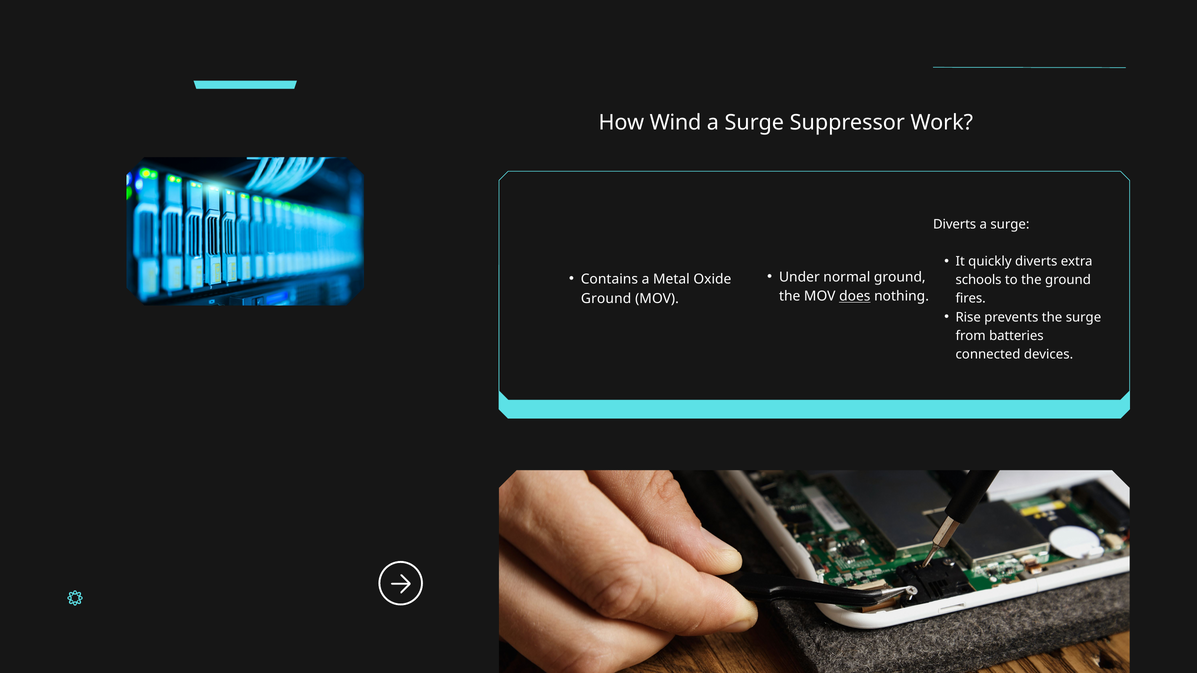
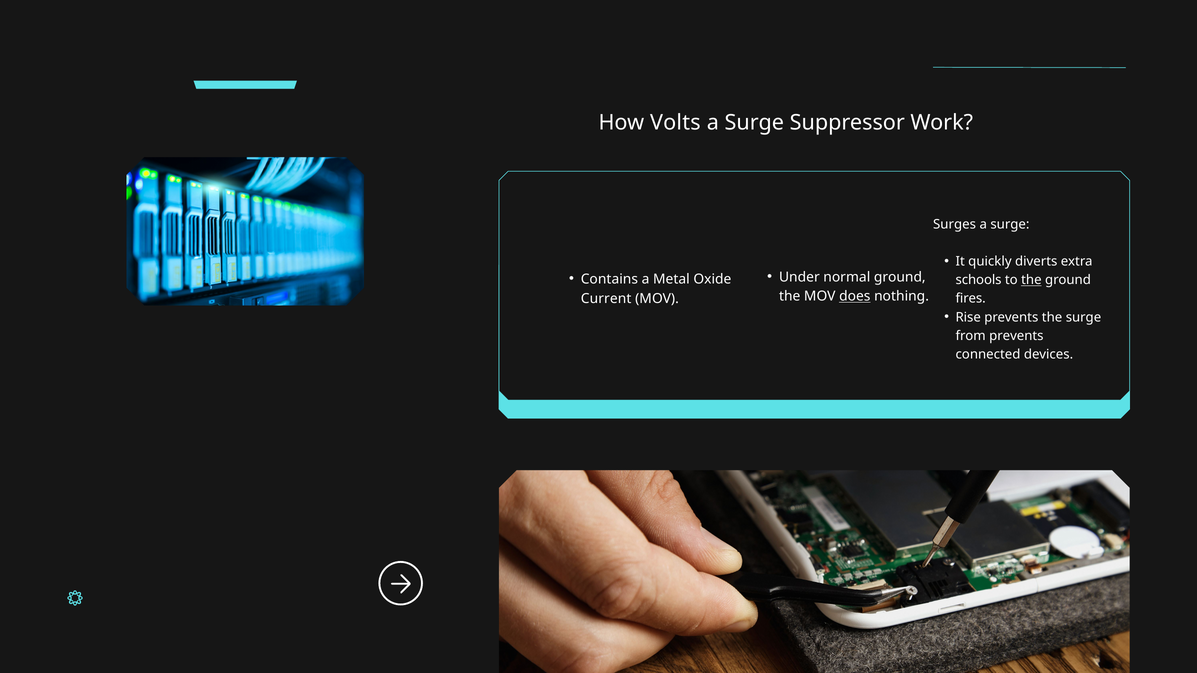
Wind: Wind -> Volts (675, 123)
Diverts: Diverts -> Surges (955, 225)
the underline: none -> present (1031, 280)
Ground: Ground -> Current (606, 299)
from batteries: batteries -> prevents (1016, 336)
